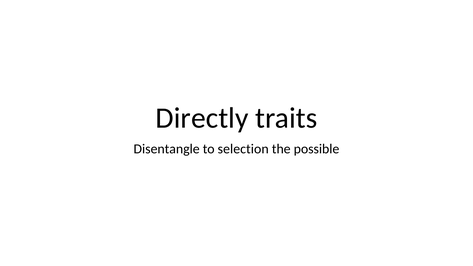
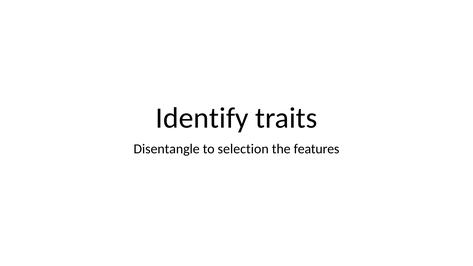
Directly: Directly -> Identify (202, 118)
possible: possible -> features (317, 149)
